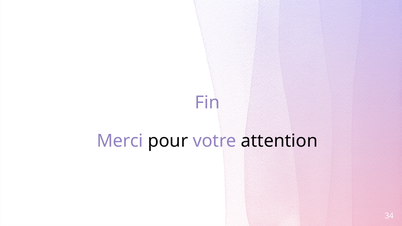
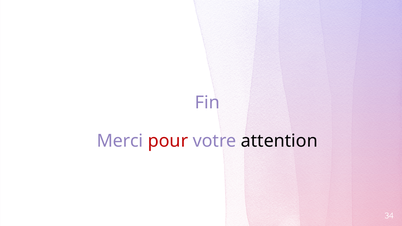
pour colour: black -> red (168, 141)
